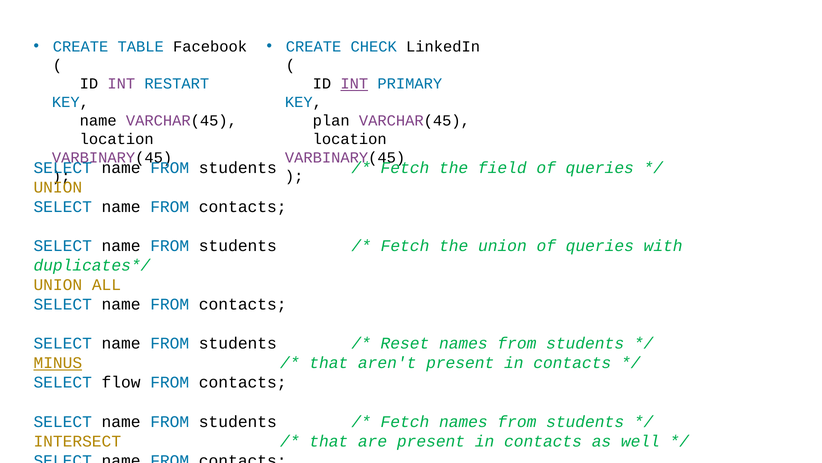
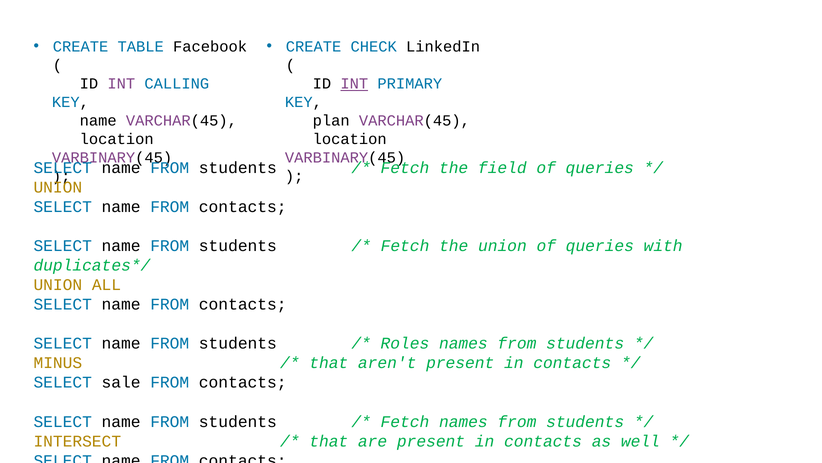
RESTART: RESTART -> CALLING (177, 84)
Reset: Reset -> Roles (405, 343)
MINUS underline: present -> none (58, 363)
flow: flow -> sale (121, 382)
